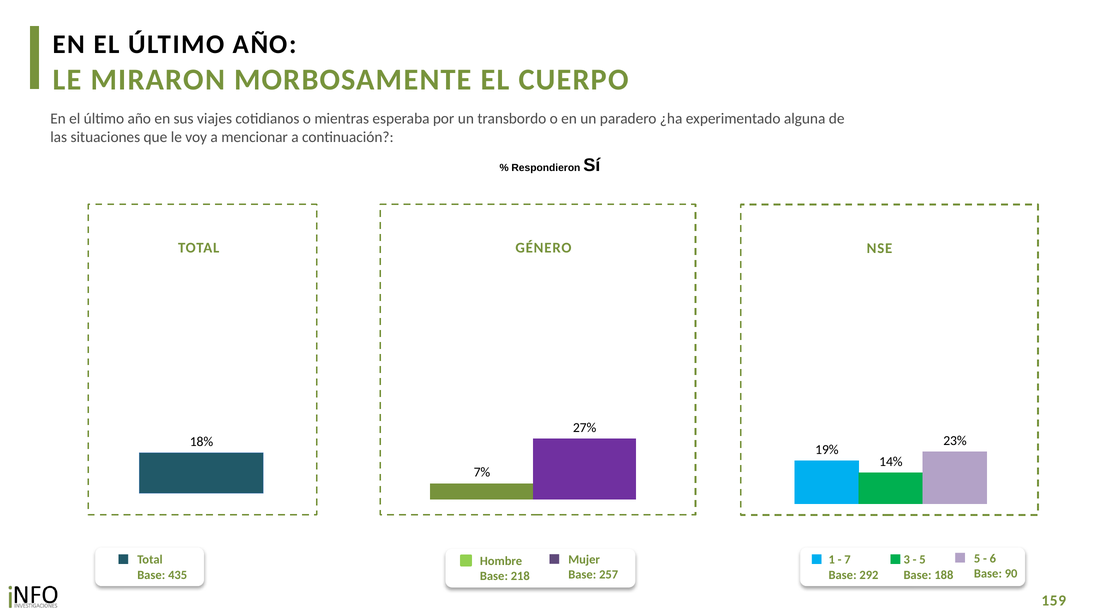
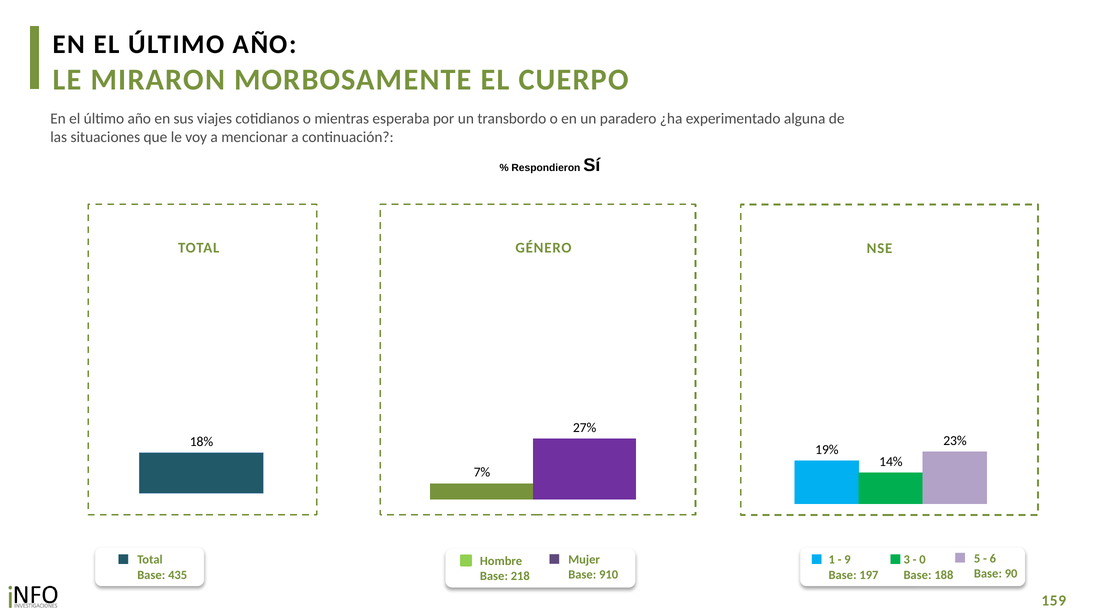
7: 7 -> 9 (848, 559)
5: 5 -> 0 (923, 559)
257: 257 -> 910 (609, 574)
292: 292 -> 197 (869, 574)
